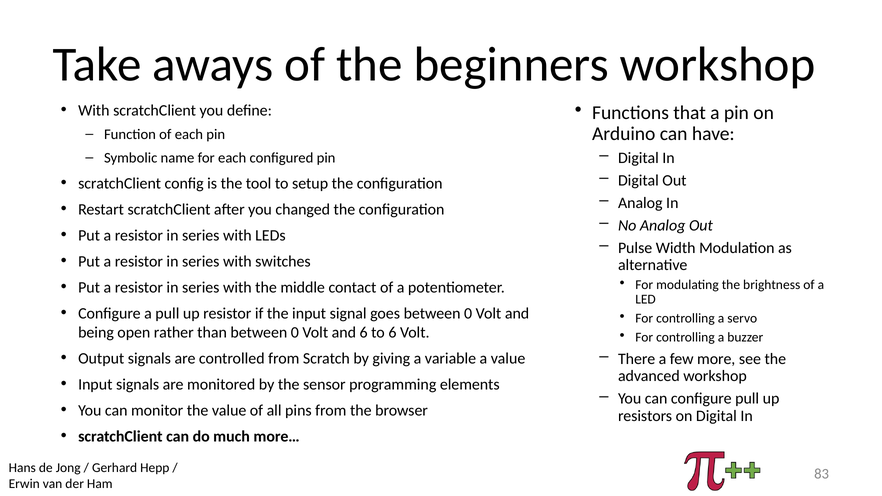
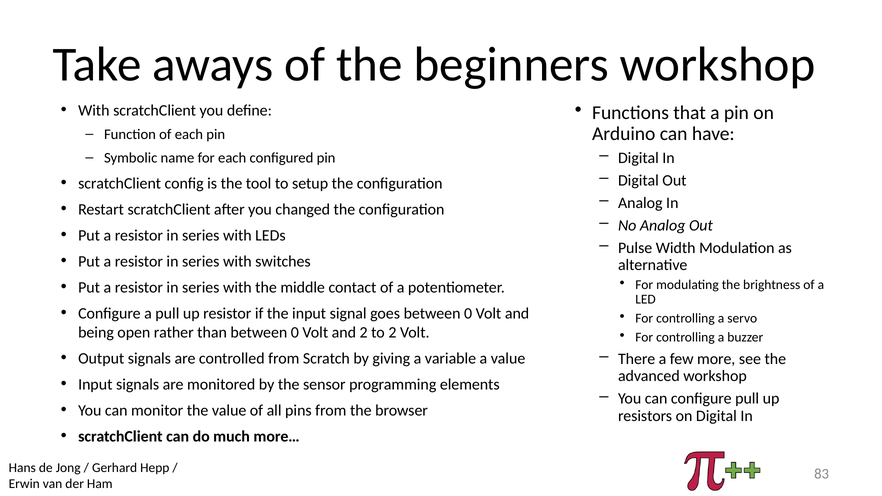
and 6: 6 -> 2 (364, 333)
to 6: 6 -> 2 (392, 333)
